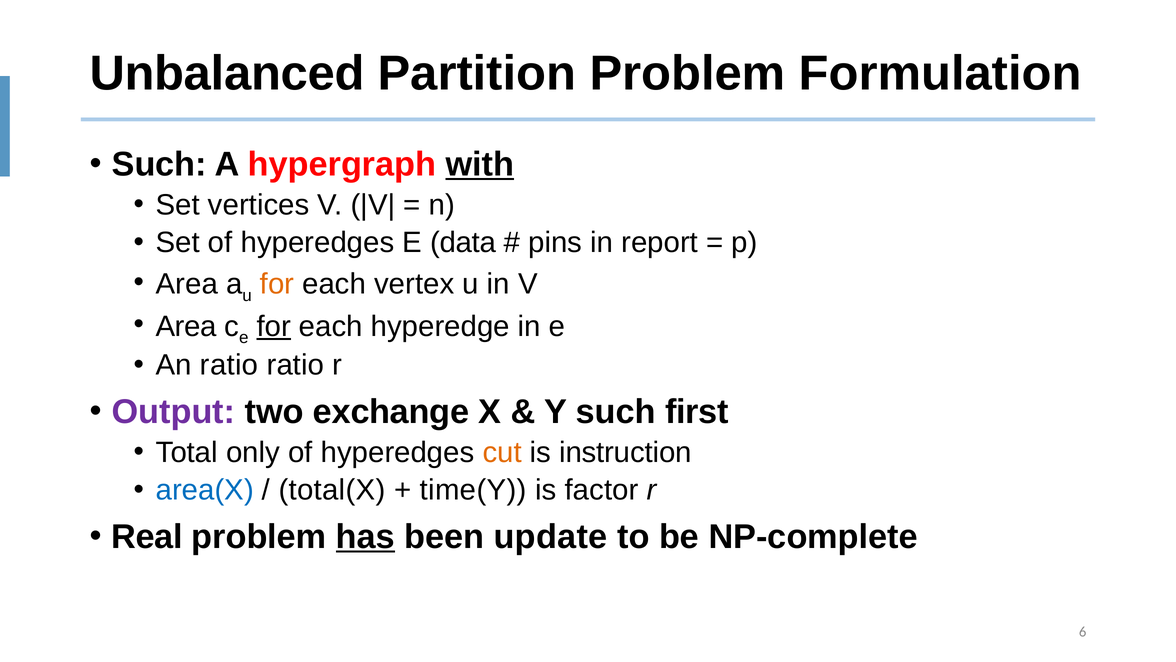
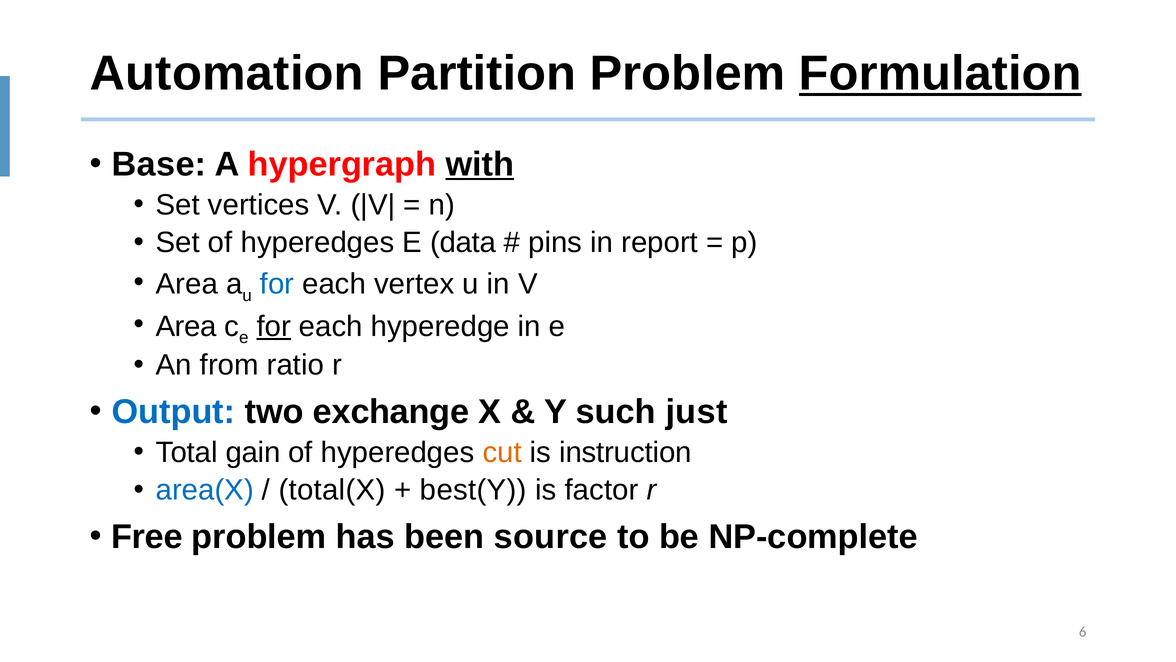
Unbalanced: Unbalanced -> Automation (227, 73)
Formulation underline: none -> present (940, 73)
Such: Such -> Base (159, 164)
for colour: orange -> blue (277, 284)
An ratio: ratio -> from (229, 365)
Output colour: purple -> blue (173, 411)
first: first -> just (696, 411)
only: only -> gain (253, 452)
time(Y: time(Y -> best(Y (473, 490)
Real: Real -> Free (147, 536)
has underline: present -> none (365, 536)
update: update -> source (551, 536)
